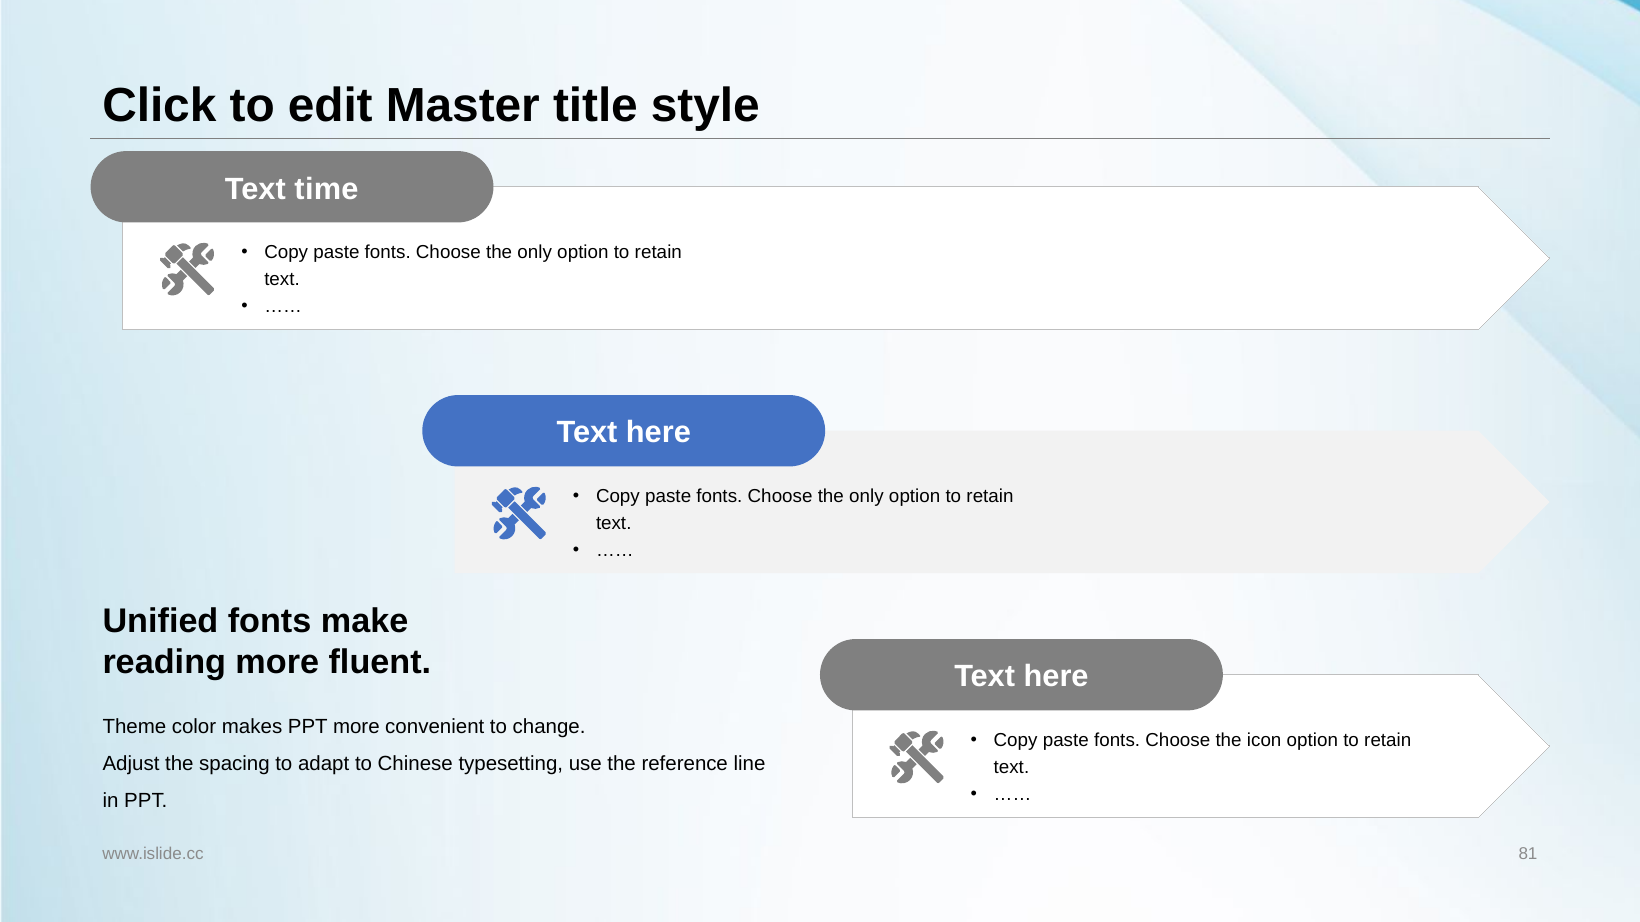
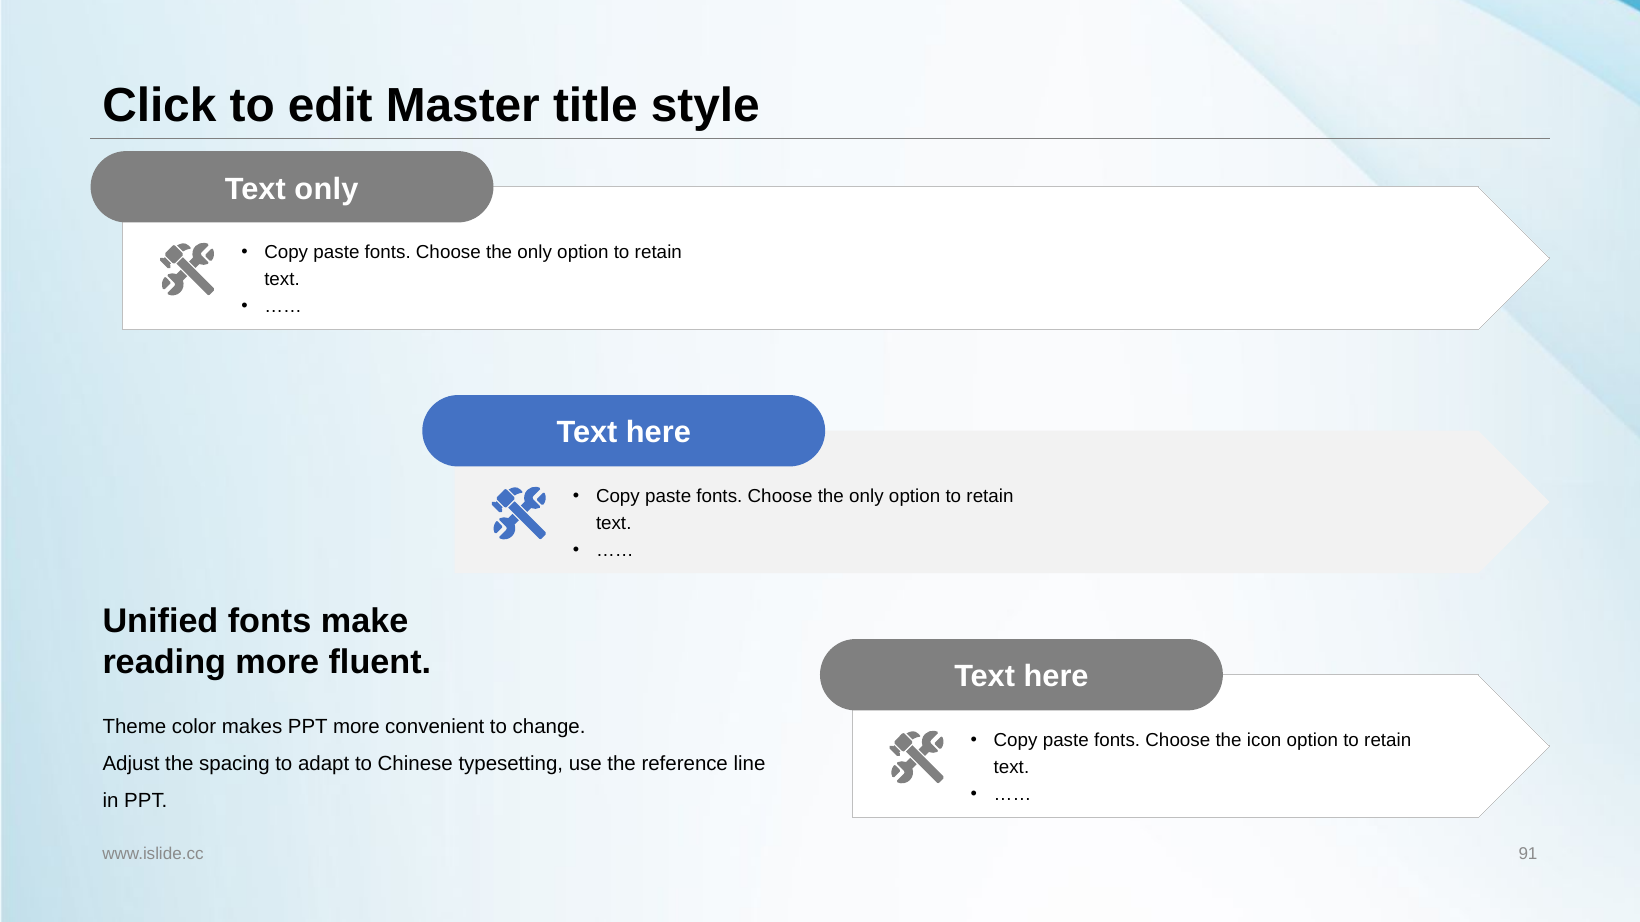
Text time: time -> only (327, 189)
81: 81 -> 91 (1528, 854)
